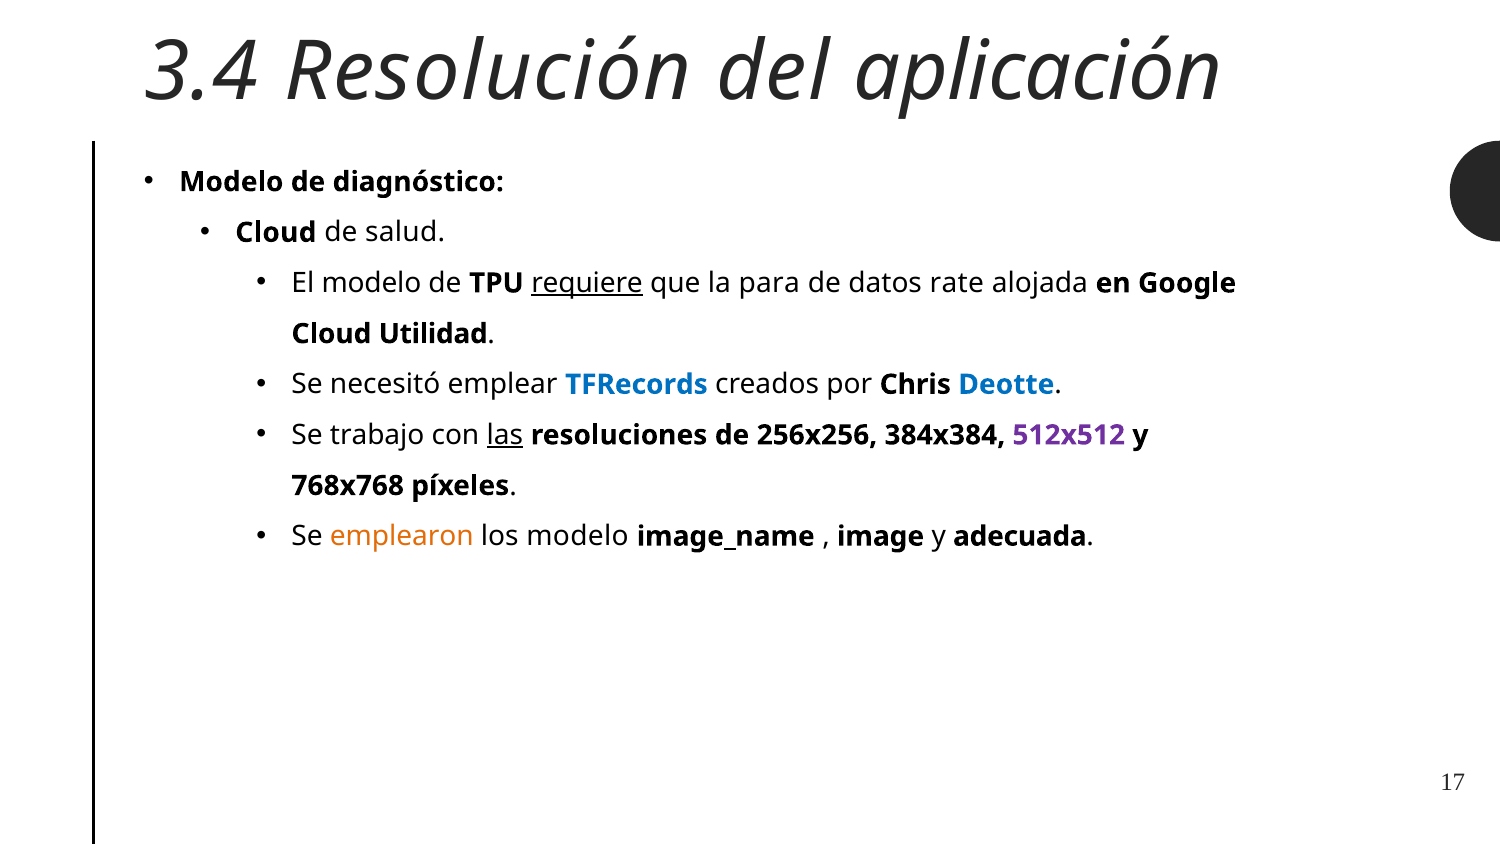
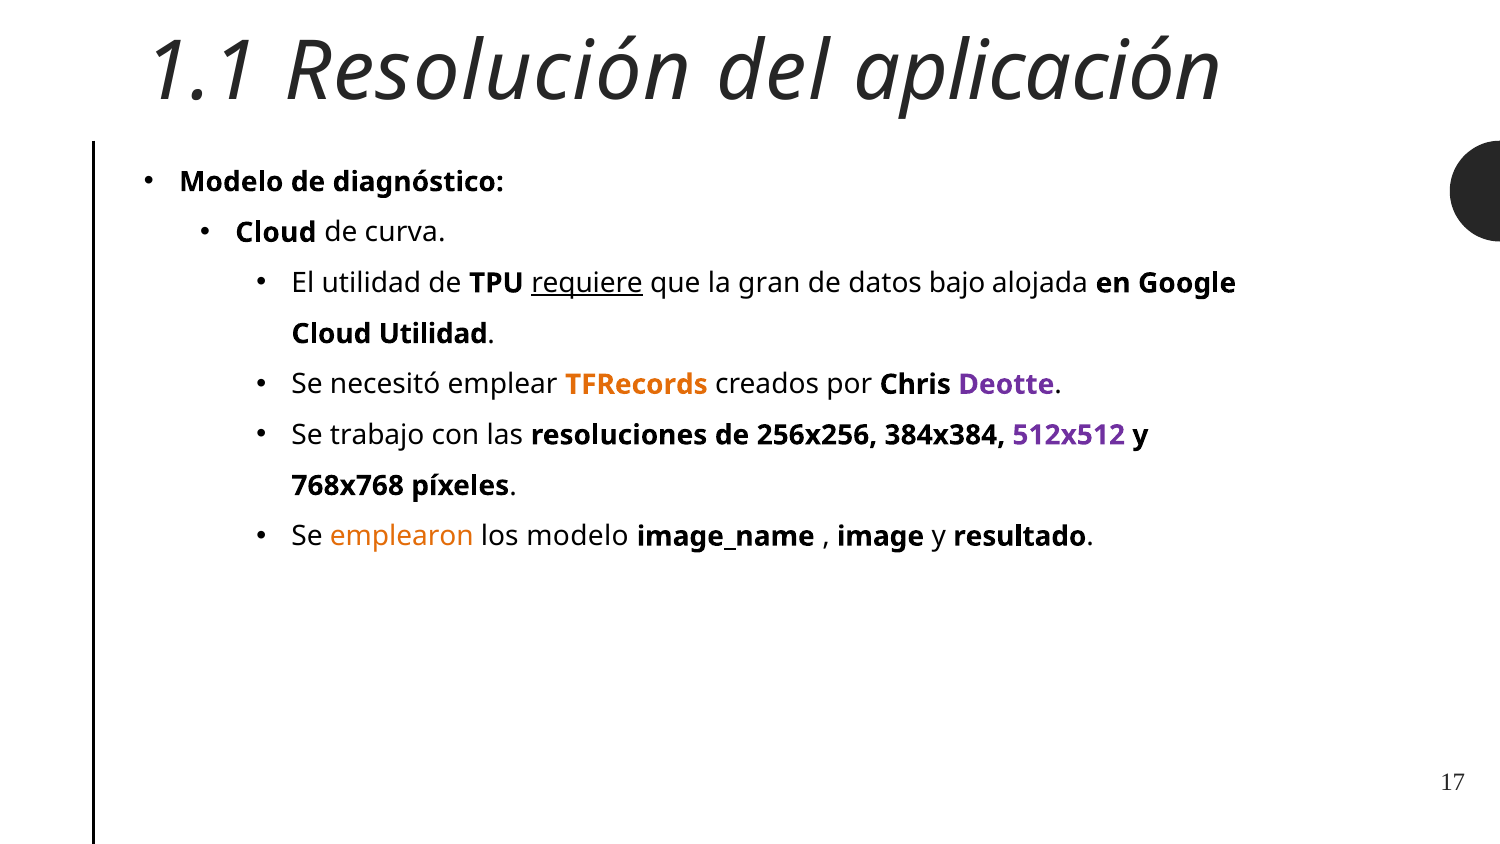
3.4: 3.4 -> 1.1 (201, 72)
salud: salud -> curva (405, 233)
El modelo: modelo -> utilidad (371, 283)
para: para -> gran (769, 283)
rate: rate -> bajo (957, 283)
TFRecords colour: blue -> orange (636, 384)
Deotte colour: blue -> purple (1006, 384)
las underline: present -> none (505, 435)
adecuada: adecuada -> resultado (1020, 536)
